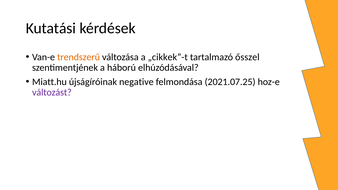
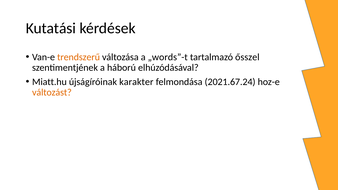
„cikkek”-t: „cikkek”-t -> „words”-t (168, 57)
negative: negative -> karakter (136, 82)
2021.07.25: 2021.07.25 -> 2021.67.24 (230, 82)
változást colour: purple -> orange (52, 93)
